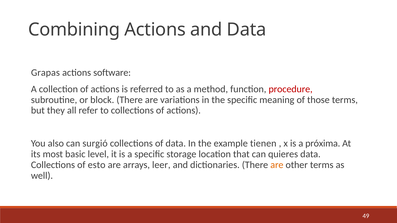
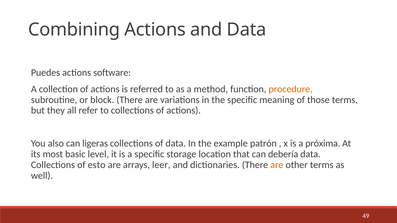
Grapas: Grapas -> Puedes (46, 73)
procedure colour: red -> orange (291, 89)
surgió: surgió -> ligeras (95, 144)
tienen: tienen -> patrón (263, 144)
quieres: quieres -> debería (283, 154)
